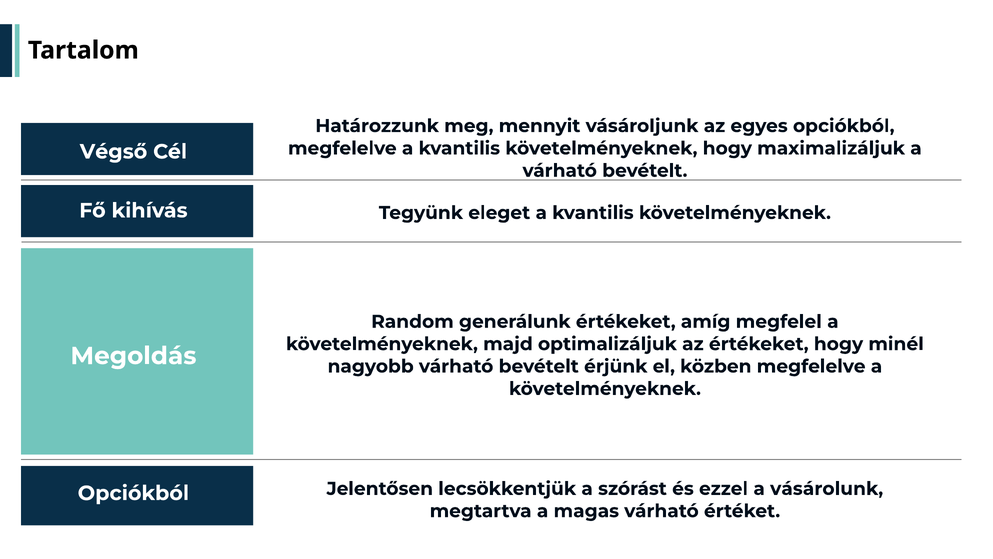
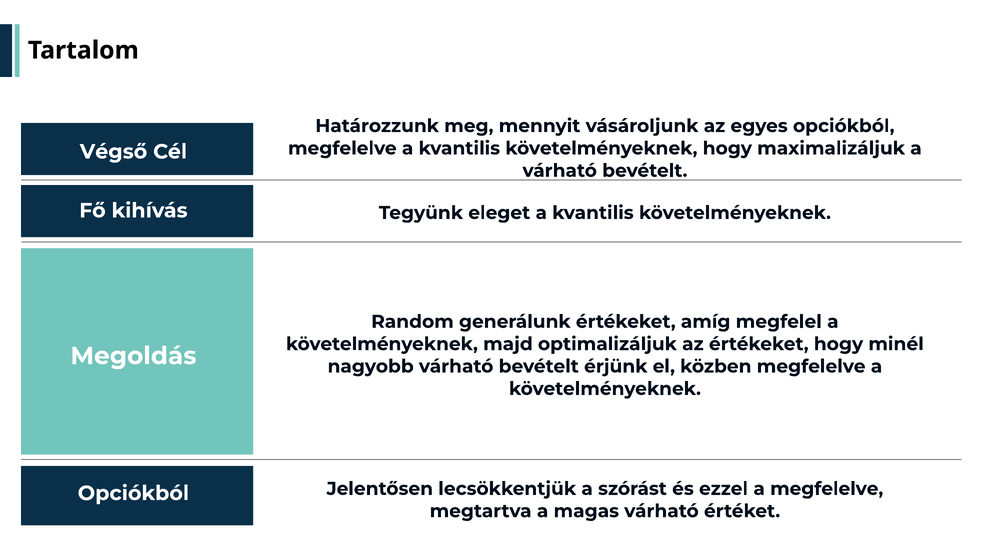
a vásárolunk: vásárolunk -> megfelelve (827, 488)
